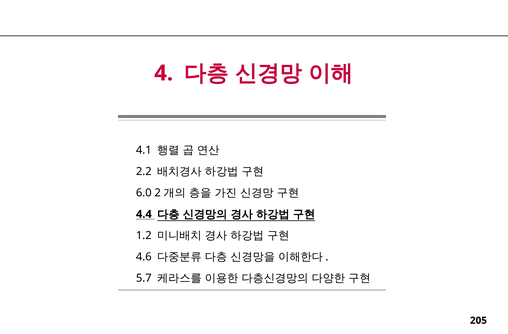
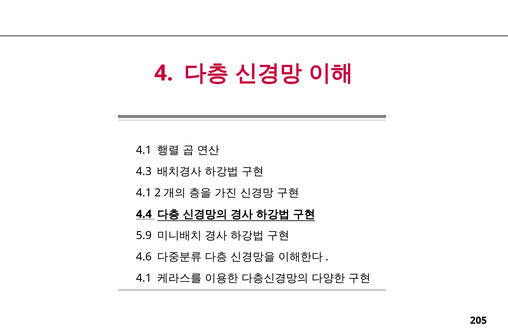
2.2: 2.2 -> 4.3 (144, 171)
6.0: 6.0 -> 4.1 (144, 193)
1.2: 1.2 -> 5.9 (144, 235)
5.7: 5.7 -> 4.1 (144, 278)
